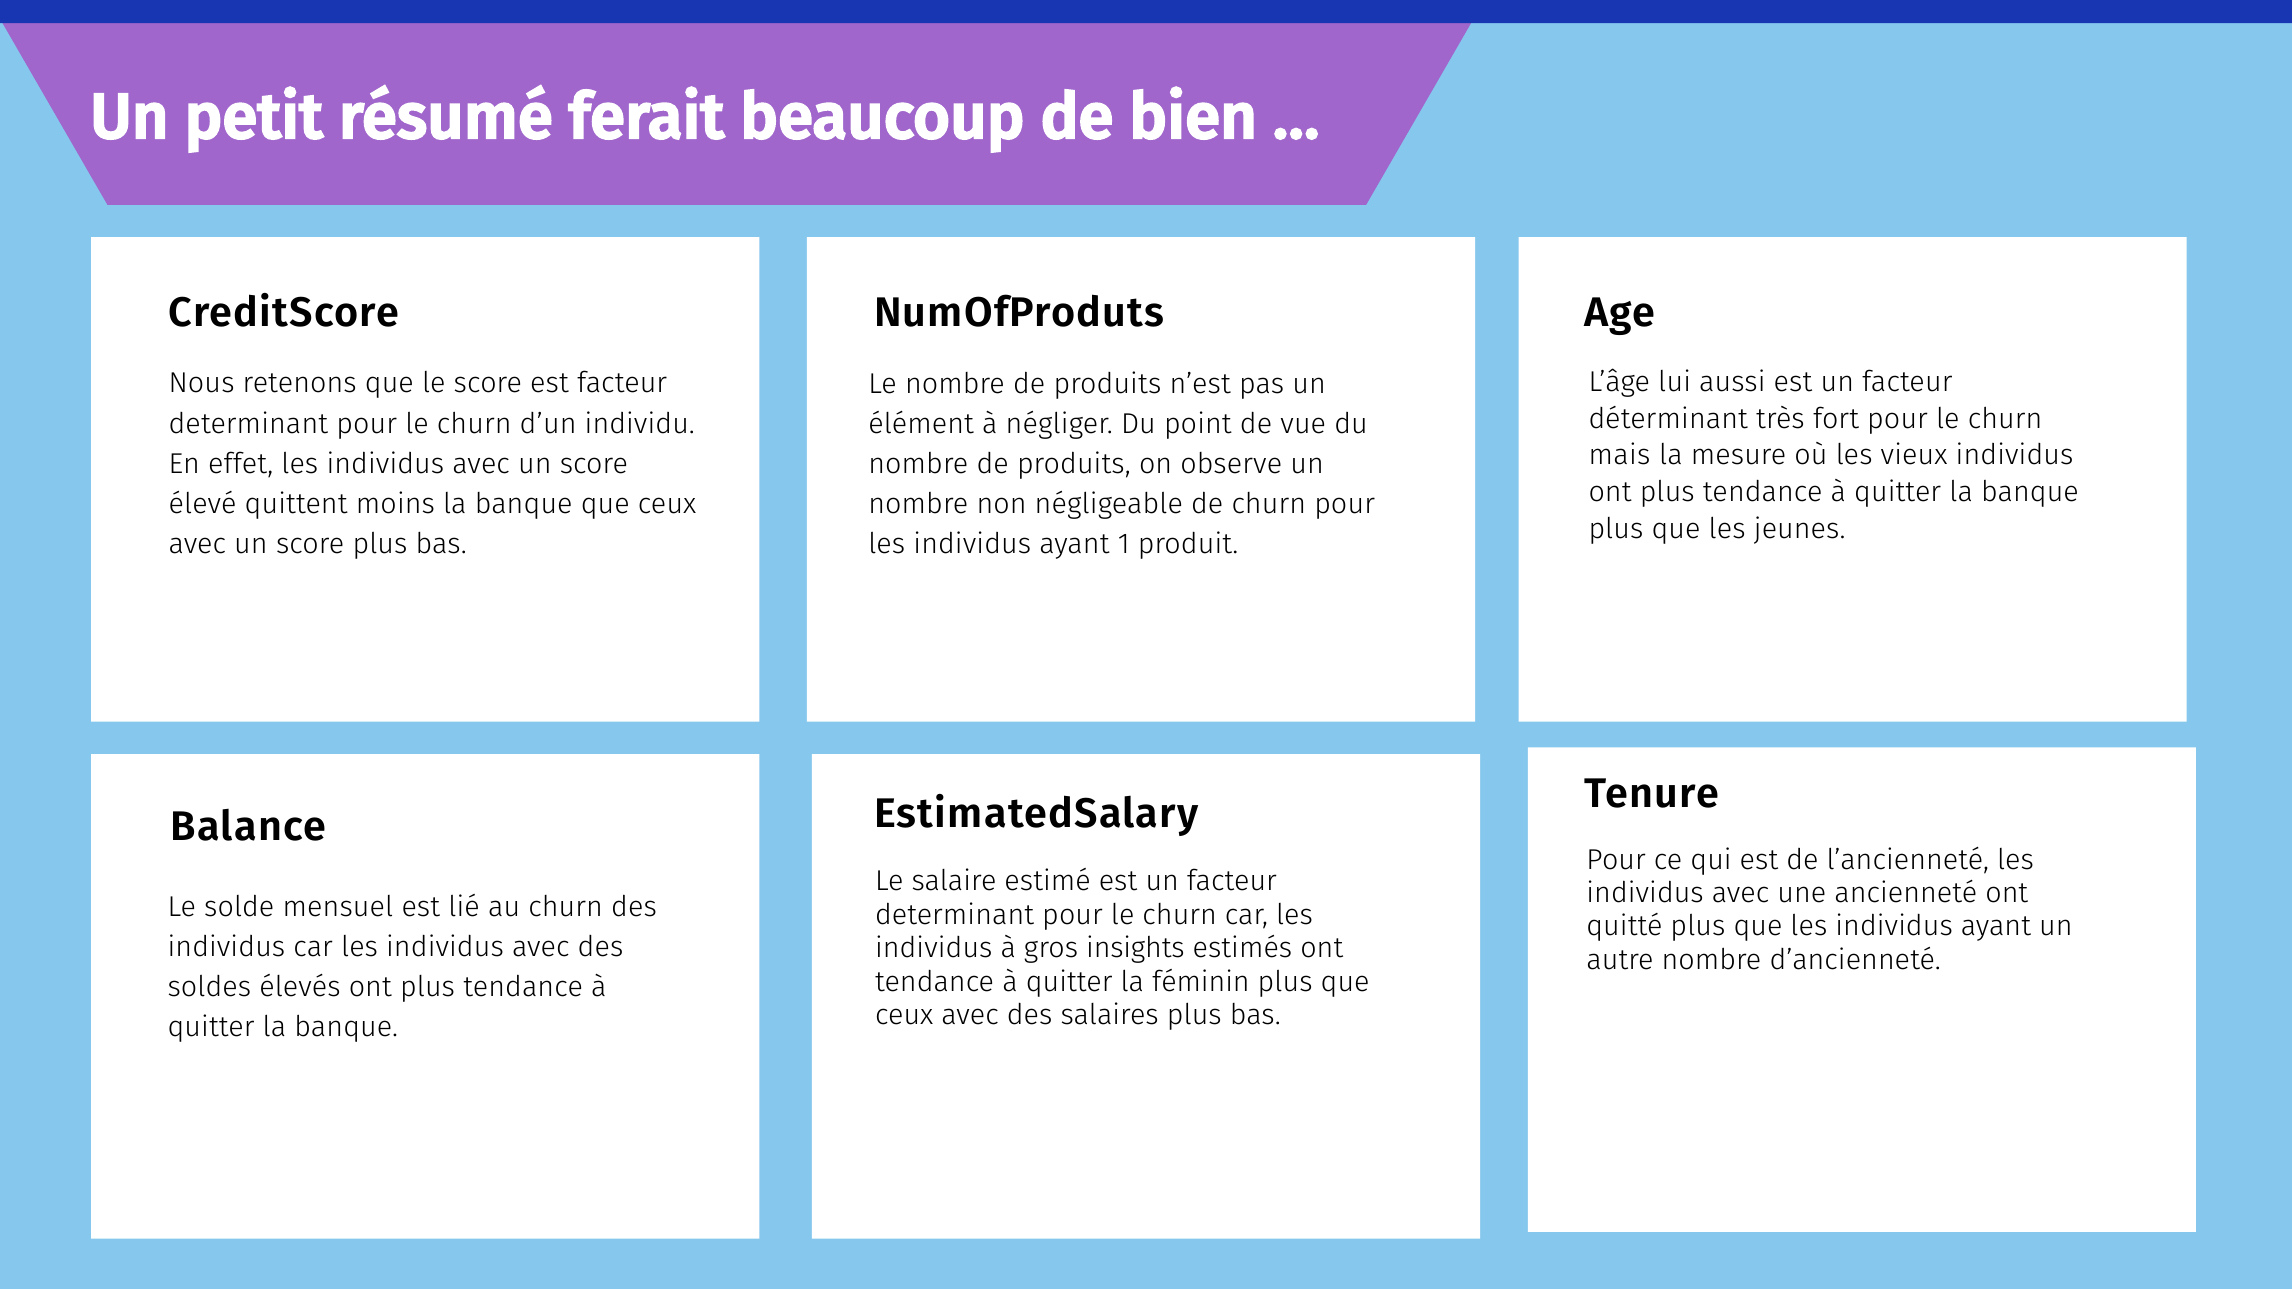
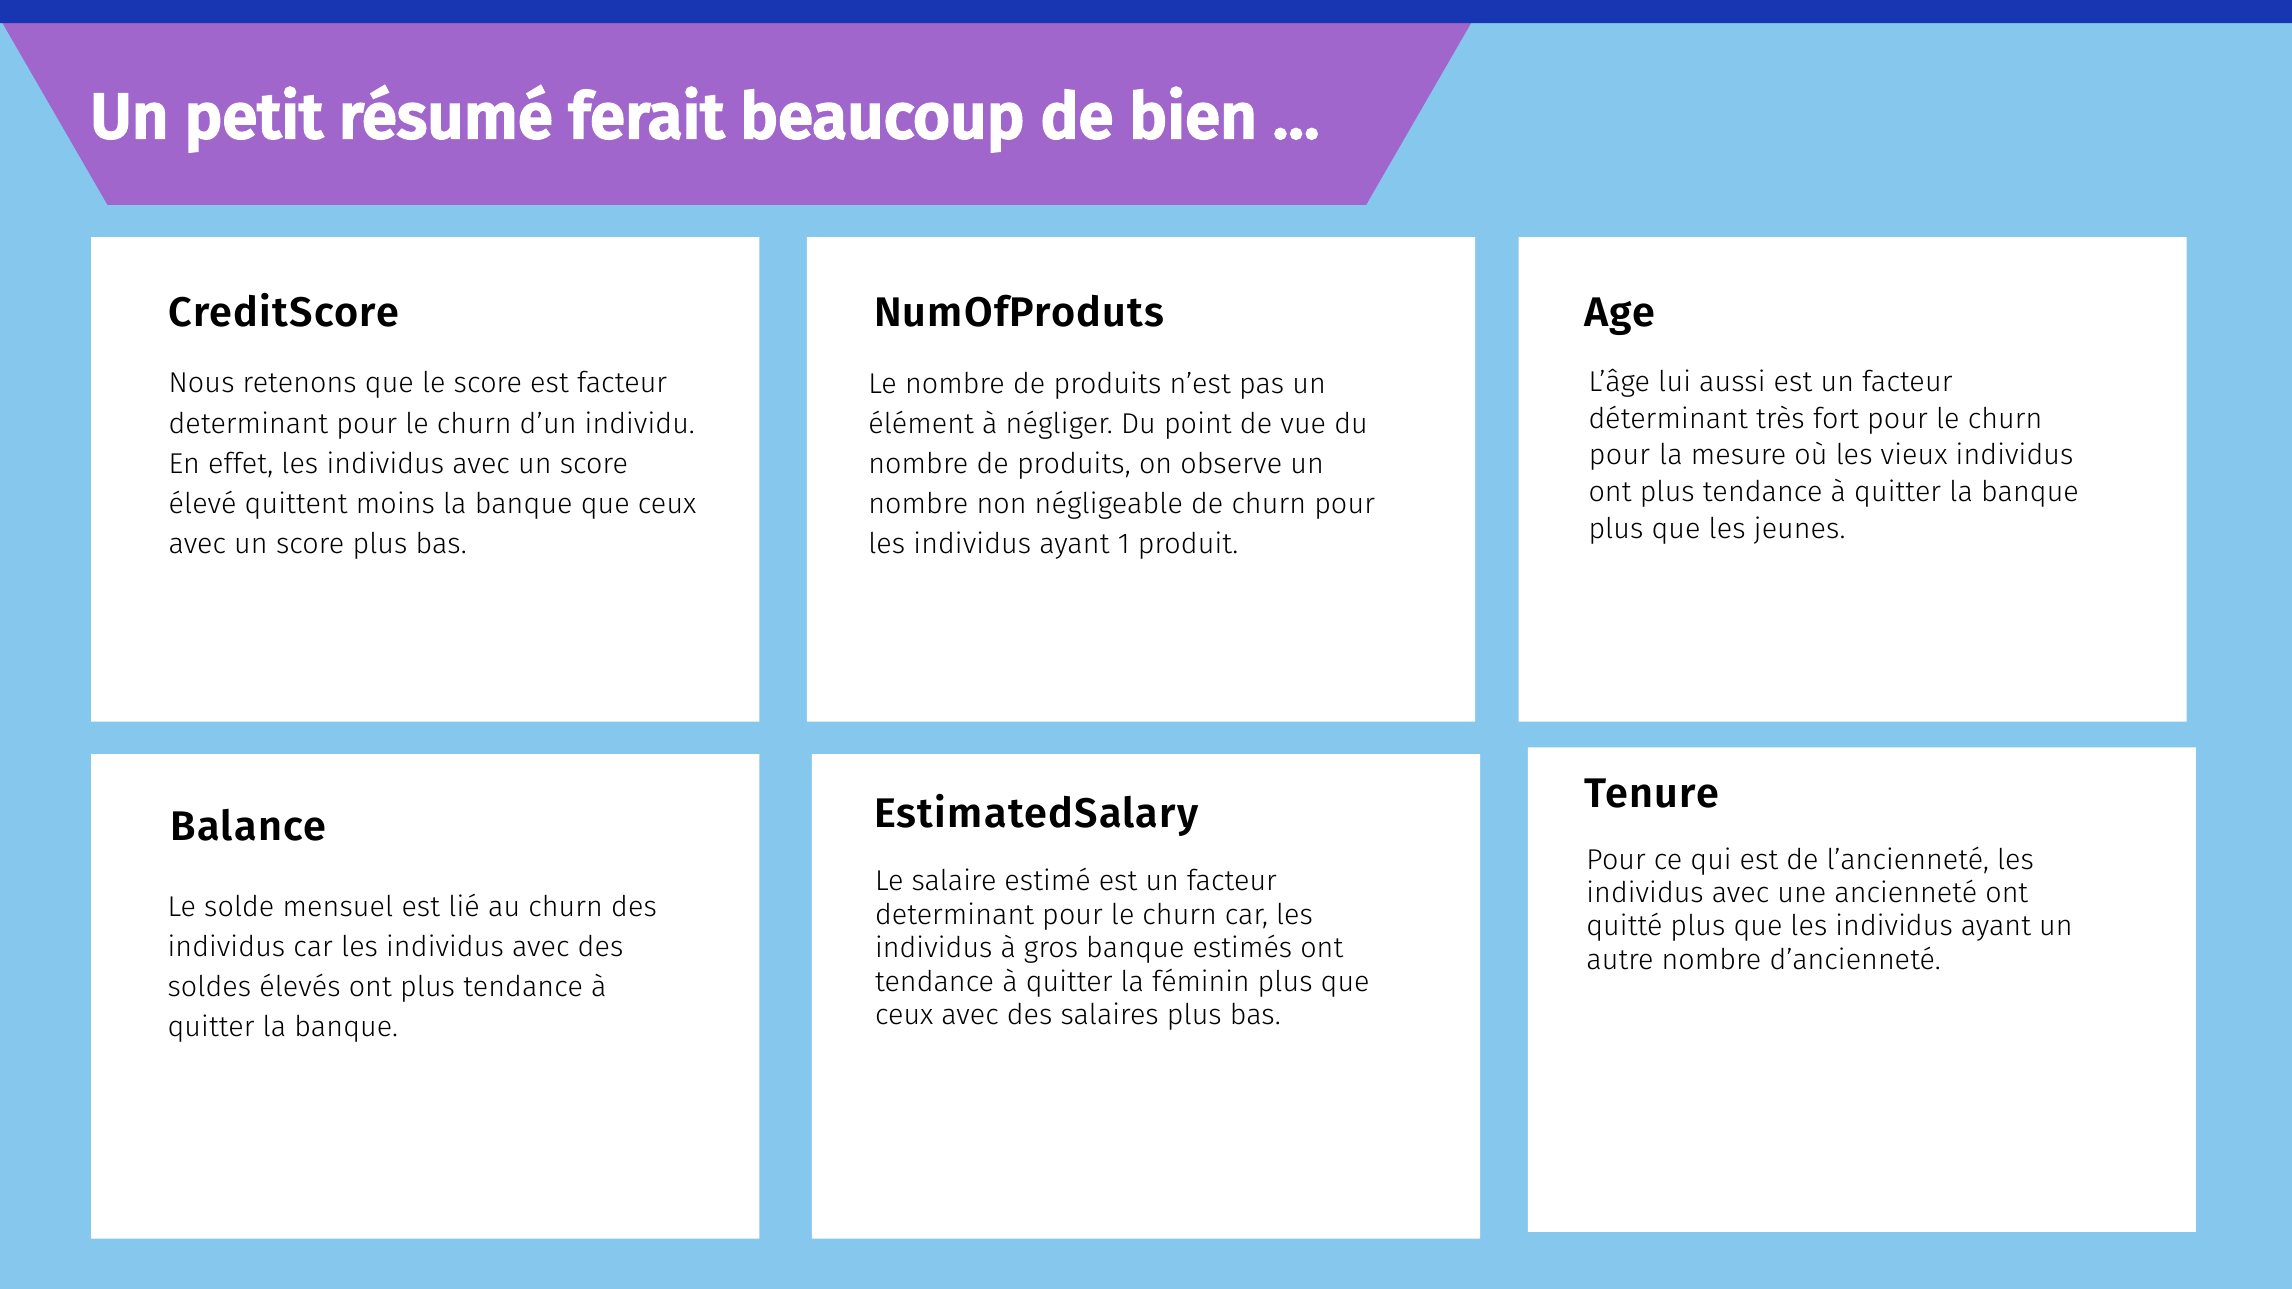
mais: mais -> pour (1620, 455)
gros insights: insights -> banque (1135, 948)
